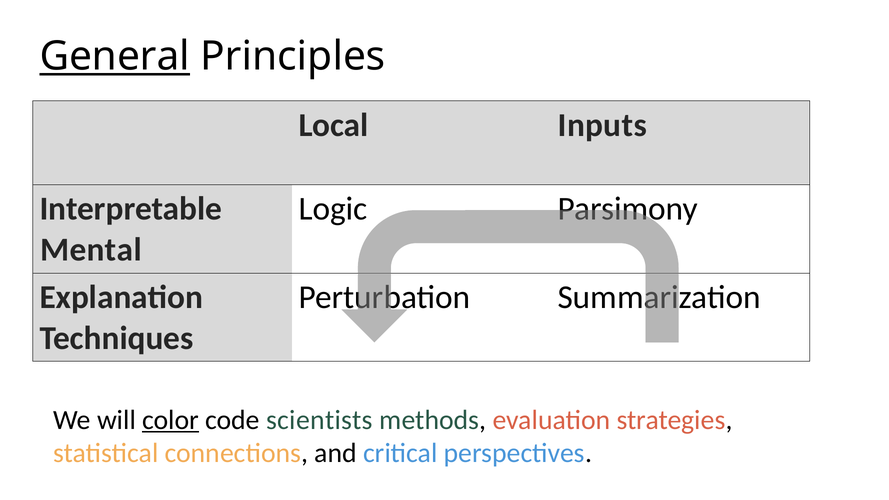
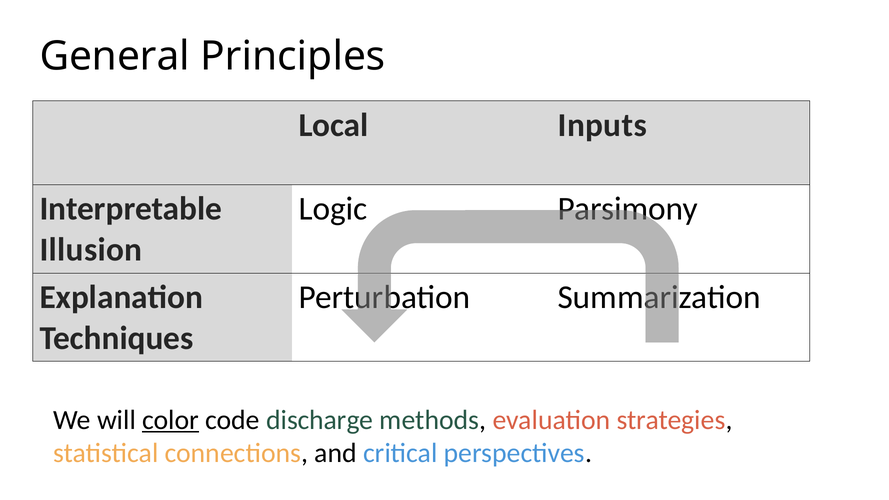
General underline: present -> none (115, 57)
Mental: Mental -> Illusion (91, 250)
scientists: scientists -> discharge (320, 420)
